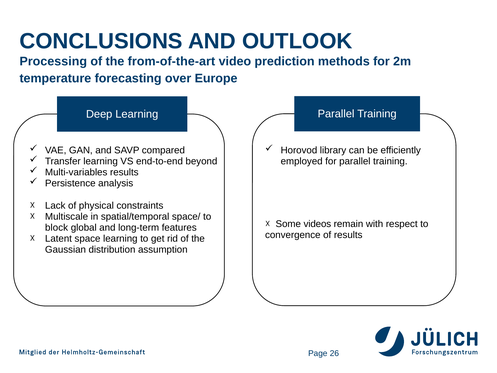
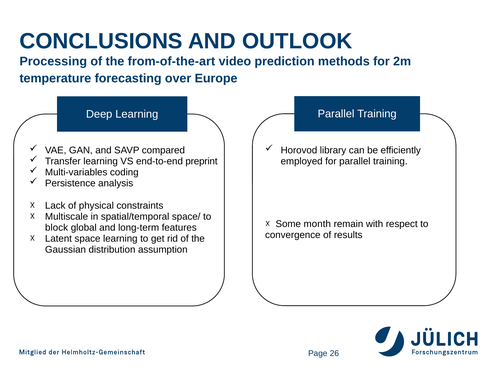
beyond: beyond -> preprint (201, 161)
Multi-variables results: results -> coding (124, 172)
videos: videos -> month (317, 224)
